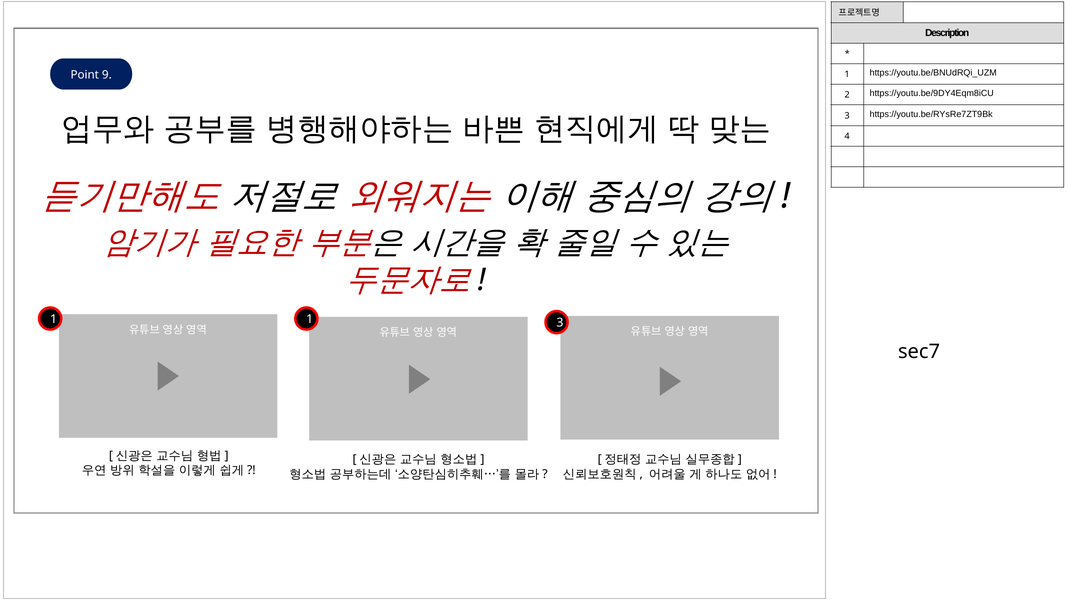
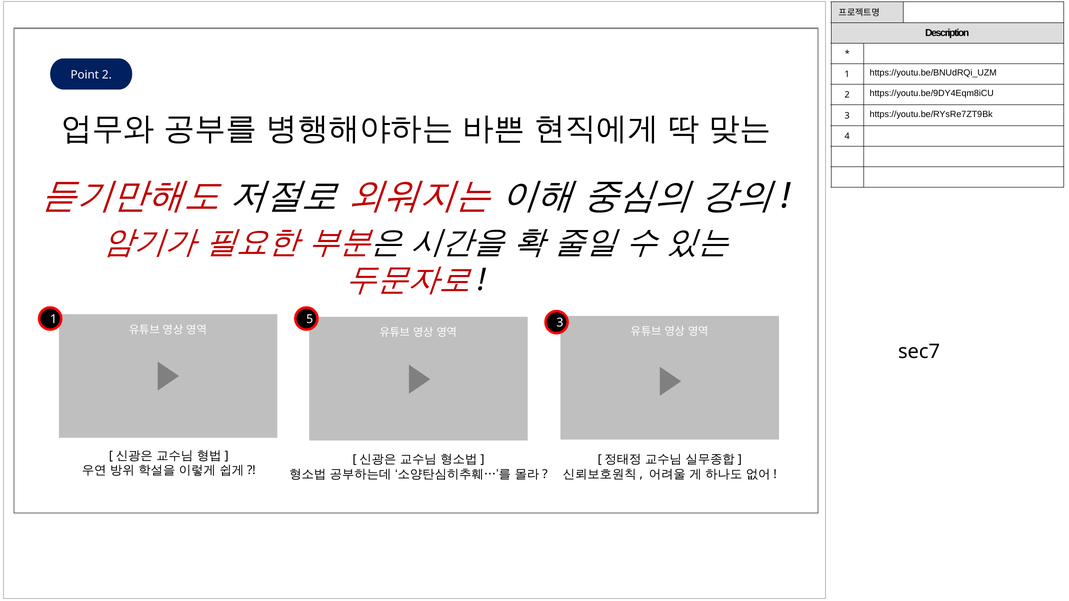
Point 9: 9 -> 2 (107, 75)
1 1: 1 -> 5 (310, 319)
